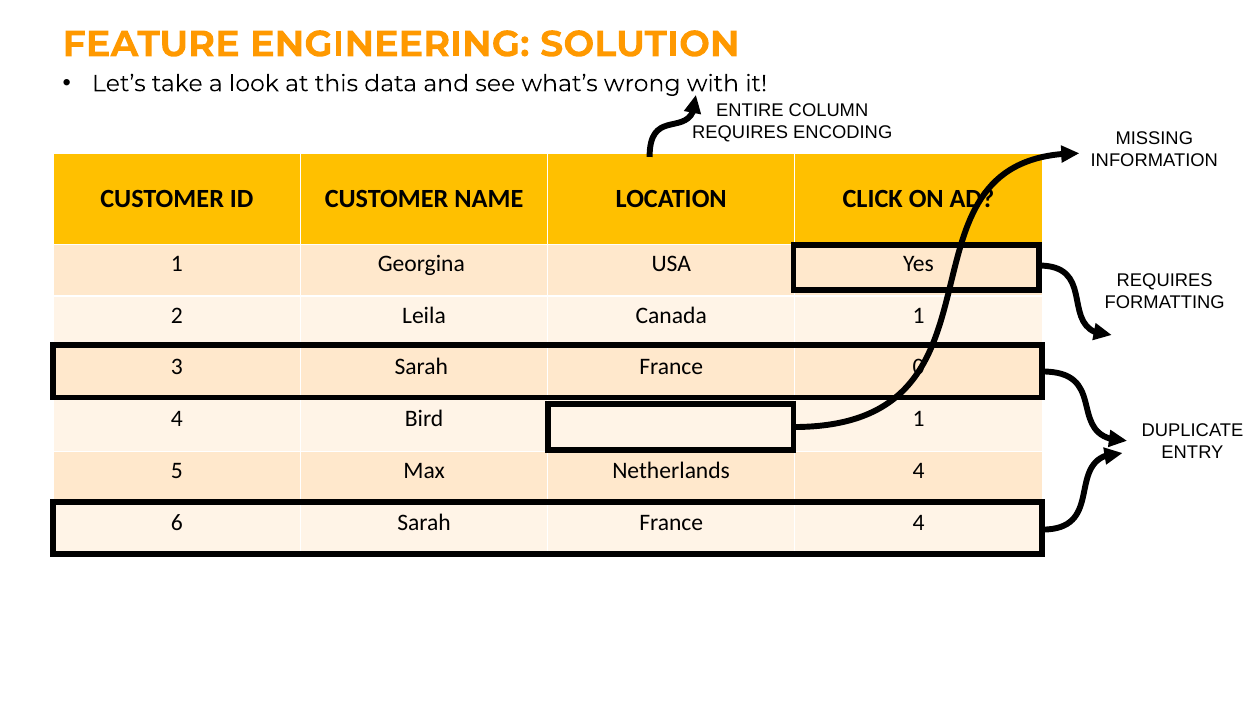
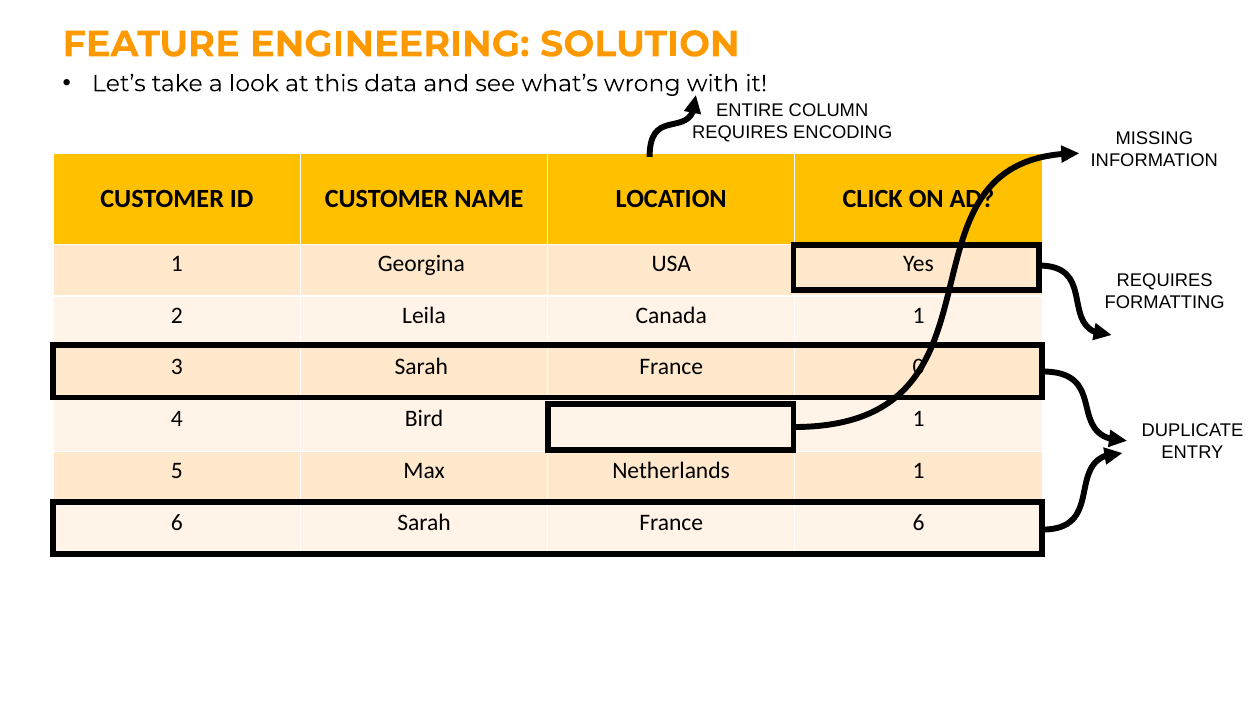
Netherlands 4: 4 -> 1 (918, 470)
France 4: 4 -> 6 (918, 522)
